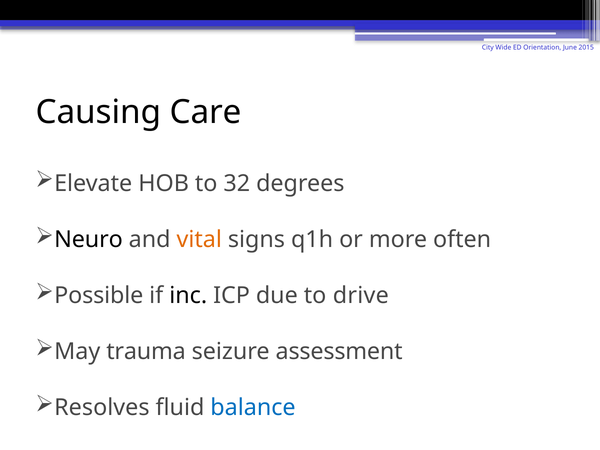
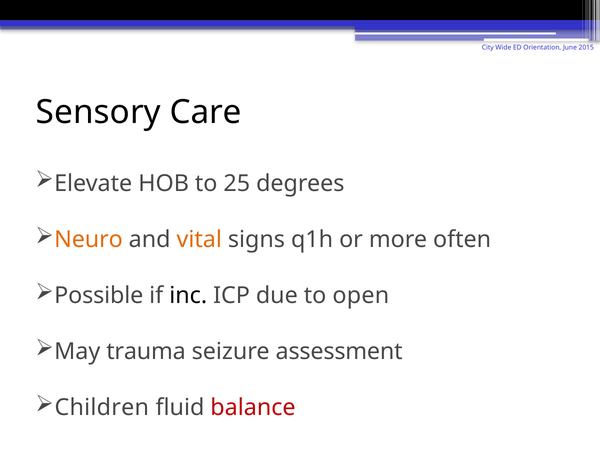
Causing: Causing -> Sensory (98, 112)
32: 32 -> 25 (237, 184)
Neuro colour: black -> orange (89, 240)
drive: drive -> open (361, 296)
Resolves: Resolves -> Children (102, 408)
balance colour: blue -> red (253, 408)
